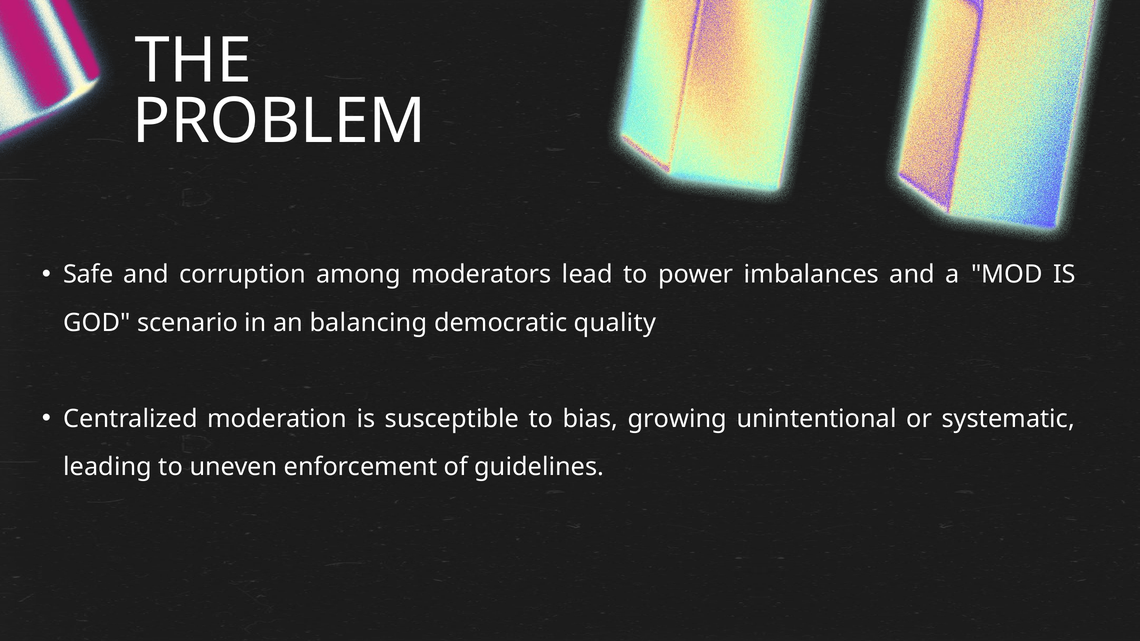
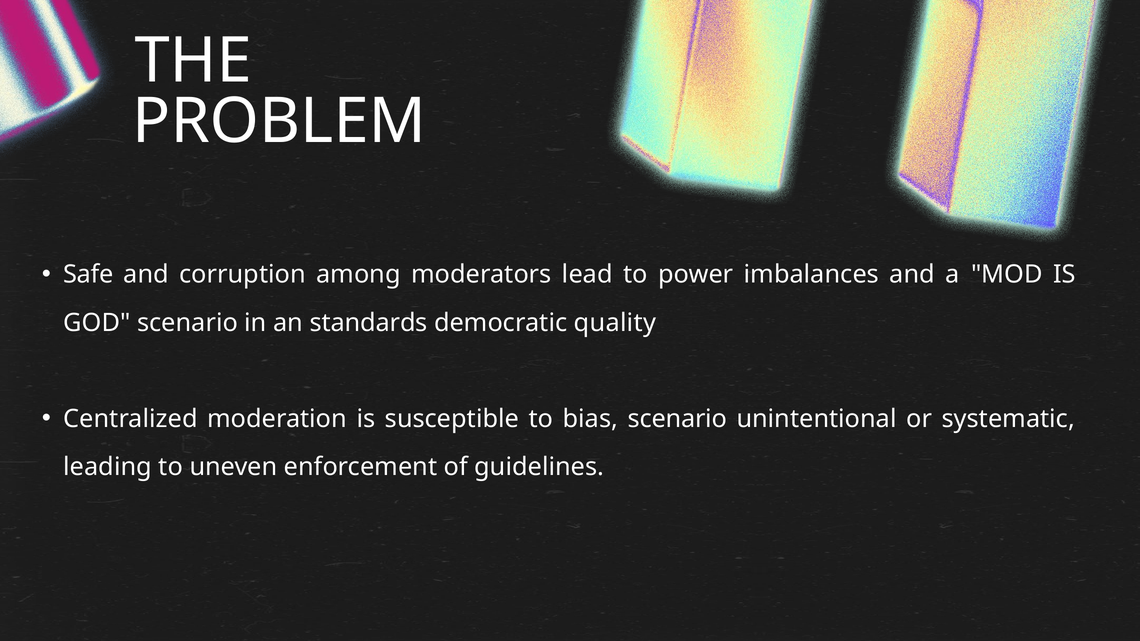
balancing: balancing -> standards (369, 323)
bias growing: growing -> scenario (677, 419)
